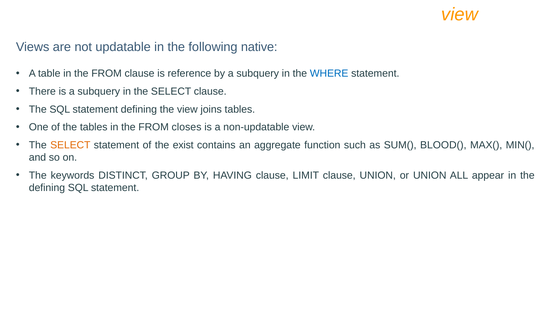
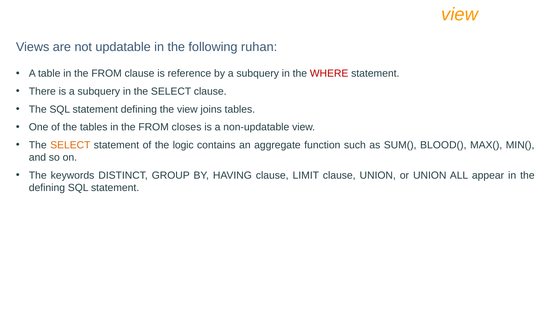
native: native -> ruhan (259, 47)
WHERE colour: blue -> red (329, 73)
exist: exist -> logic (183, 145)
